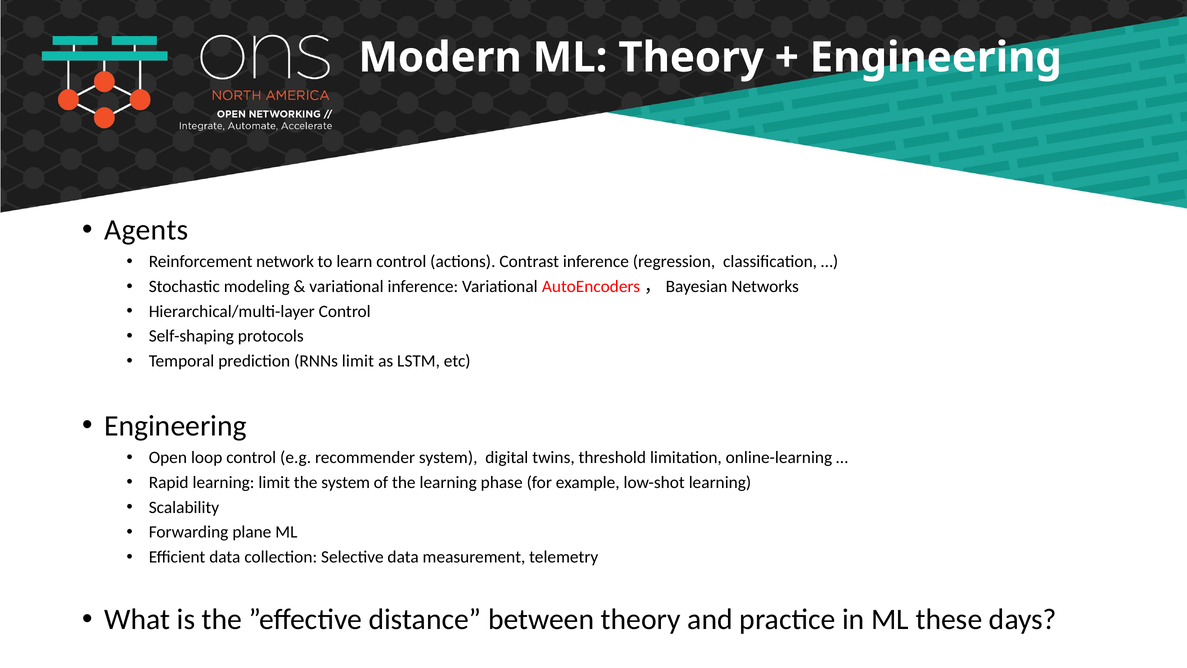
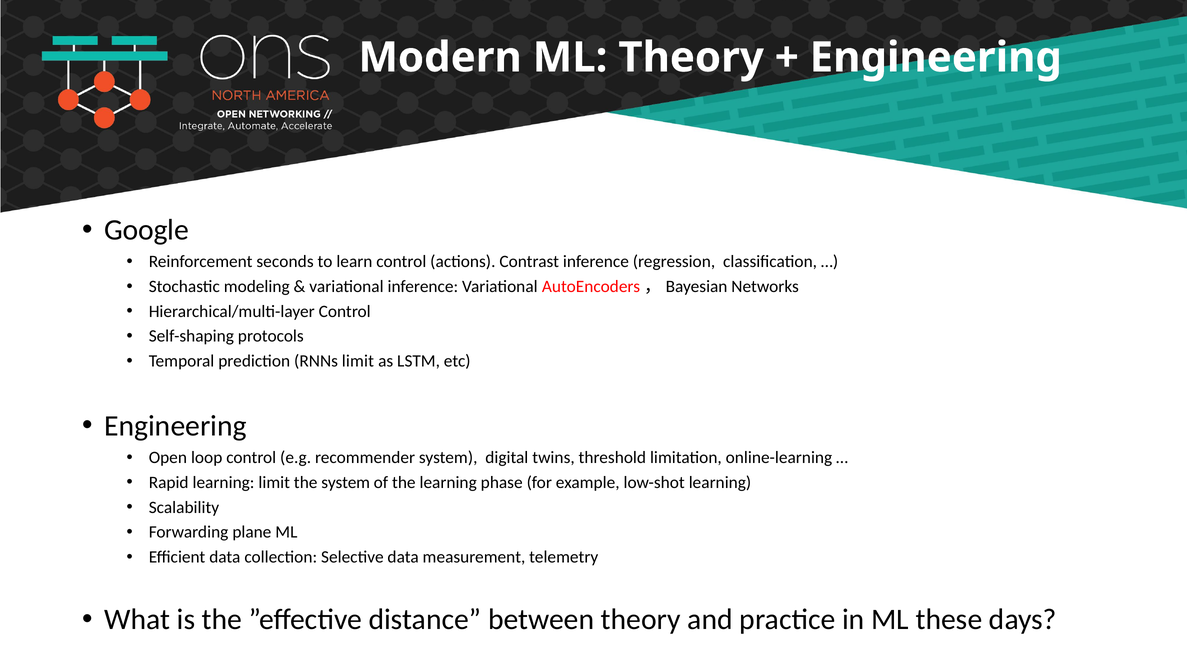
Agents: Agents -> Google (147, 230)
network: network -> seconds (285, 261)
